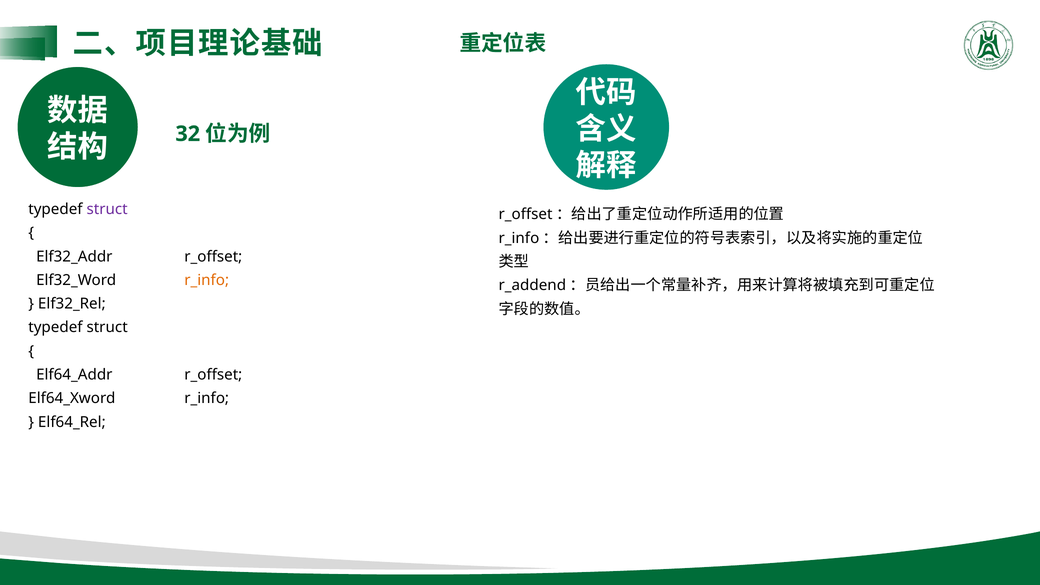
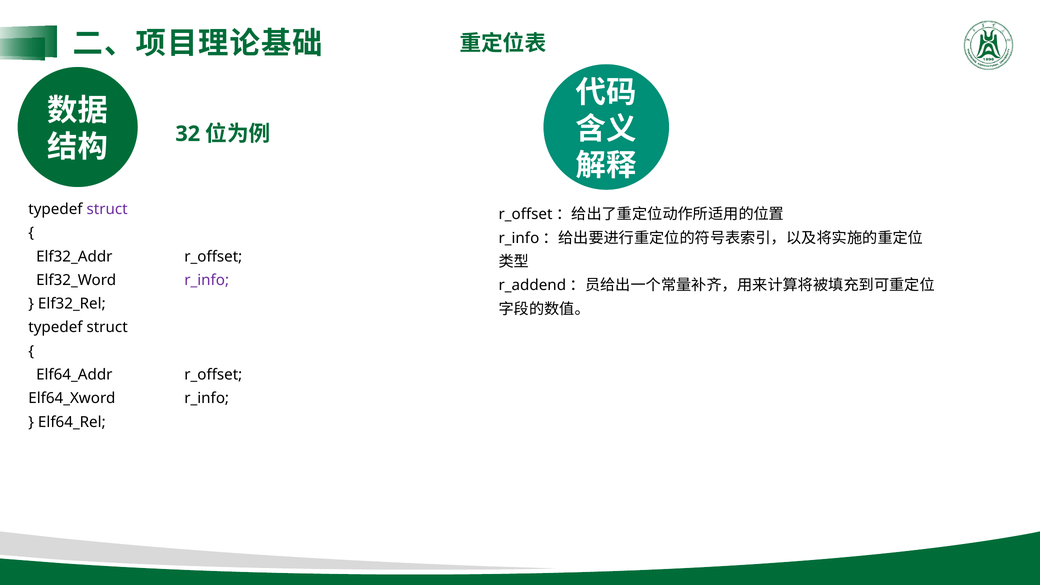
r_info colour: orange -> purple (207, 280)
